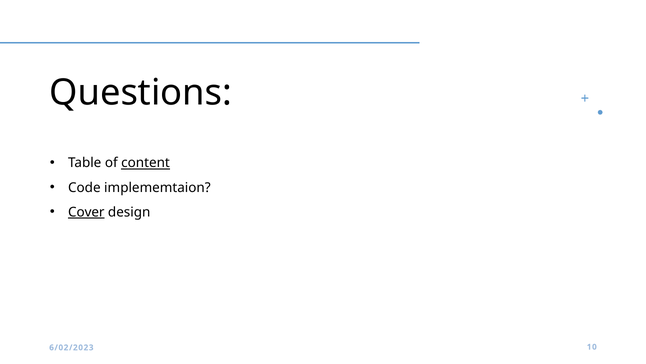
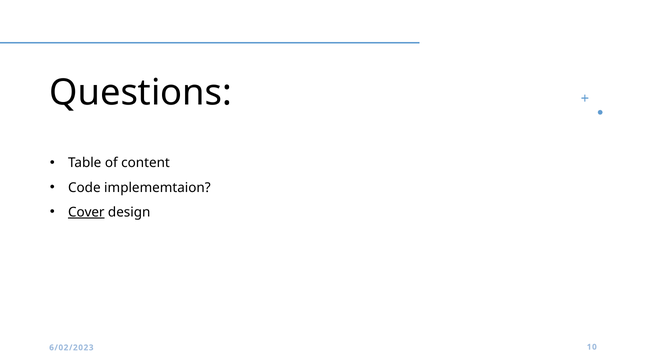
content underline: present -> none (146, 163)
